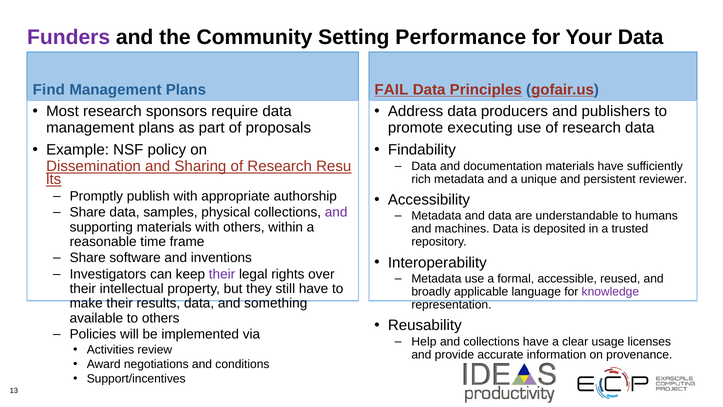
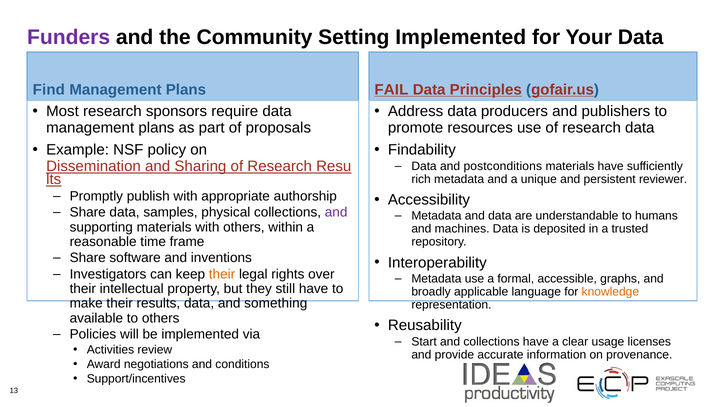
Setting Performance: Performance -> Implemented (461, 37)
executing: executing -> resources (480, 128)
documentation: documentation -> postconditions (503, 166)
their colour: purple -> orange (222, 274)
reused: reused -> graphs (620, 279)
knowledge colour: purple -> orange (610, 292)
Help: Help -> Start (424, 341)
